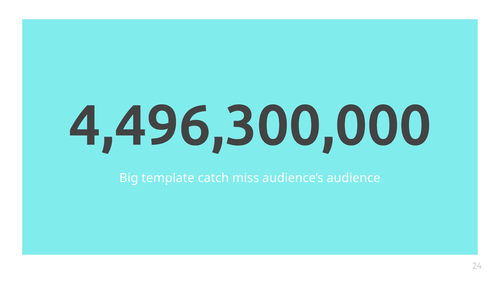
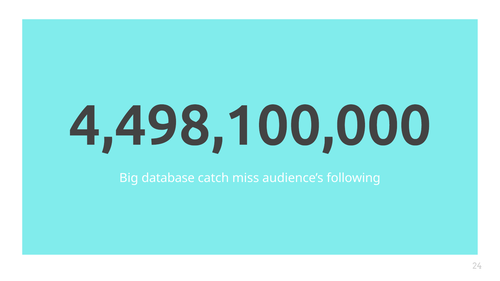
4,496,300,000: 4,496,300,000 -> 4,498,100,000 (250, 126)
template: template -> database (168, 178)
audience: audience -> following (354, 178)
